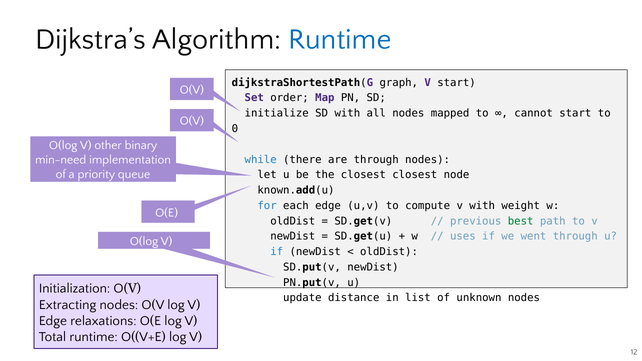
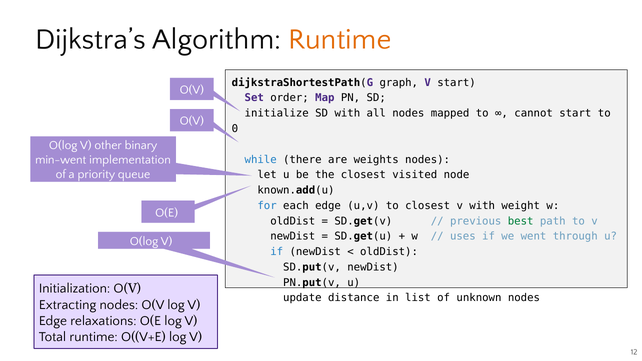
Runtime colour: blue -> orange (340, 39)
are through: through -> weights (376, 160)
min-need: min-need -> min-went (61, 160)
closest closest: closest -> visited (415, 175)
to compute: compute -> closest (428, 206)
